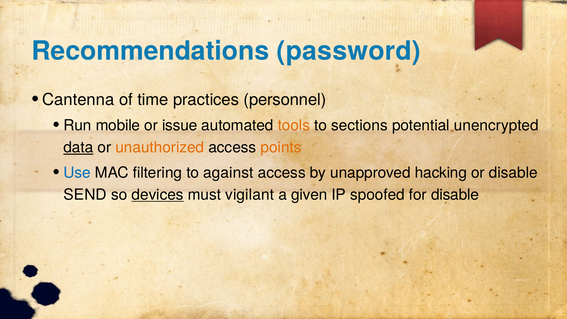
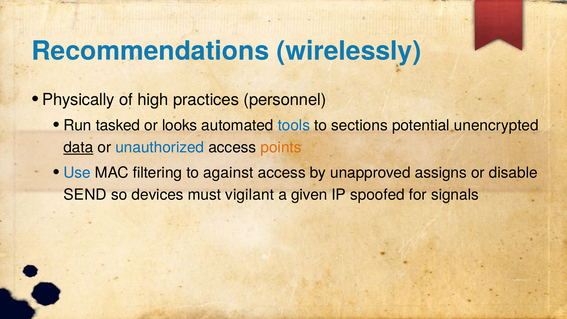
password: password -> wirelessly (349, 51)
Cantenna: Cantenna -> Physically (78, 100)
time: time -> high (153, 100)
mobile: mobile -> tasked (118, 125)
issue: issue -> looks (180, 125)
tools colour: orange -> blue (294, 125)
unauthorized colour: orange -> blue (160, 147)
hacking: hacking -> assigns (441, 173)
devices underline: present -> none (158, 195)
for disable: disable -> signals (455, 195)
